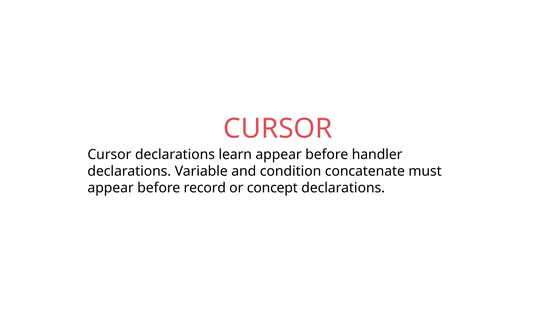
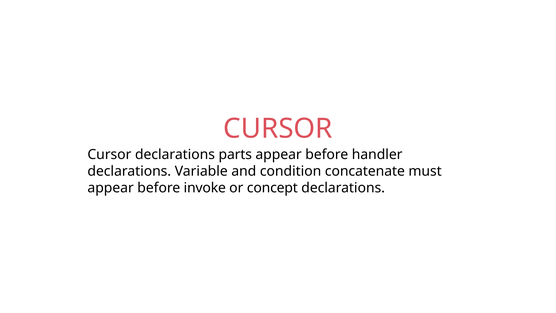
learn: learn -> parts (235, 154)
record: record -> invoke (205, 188)
